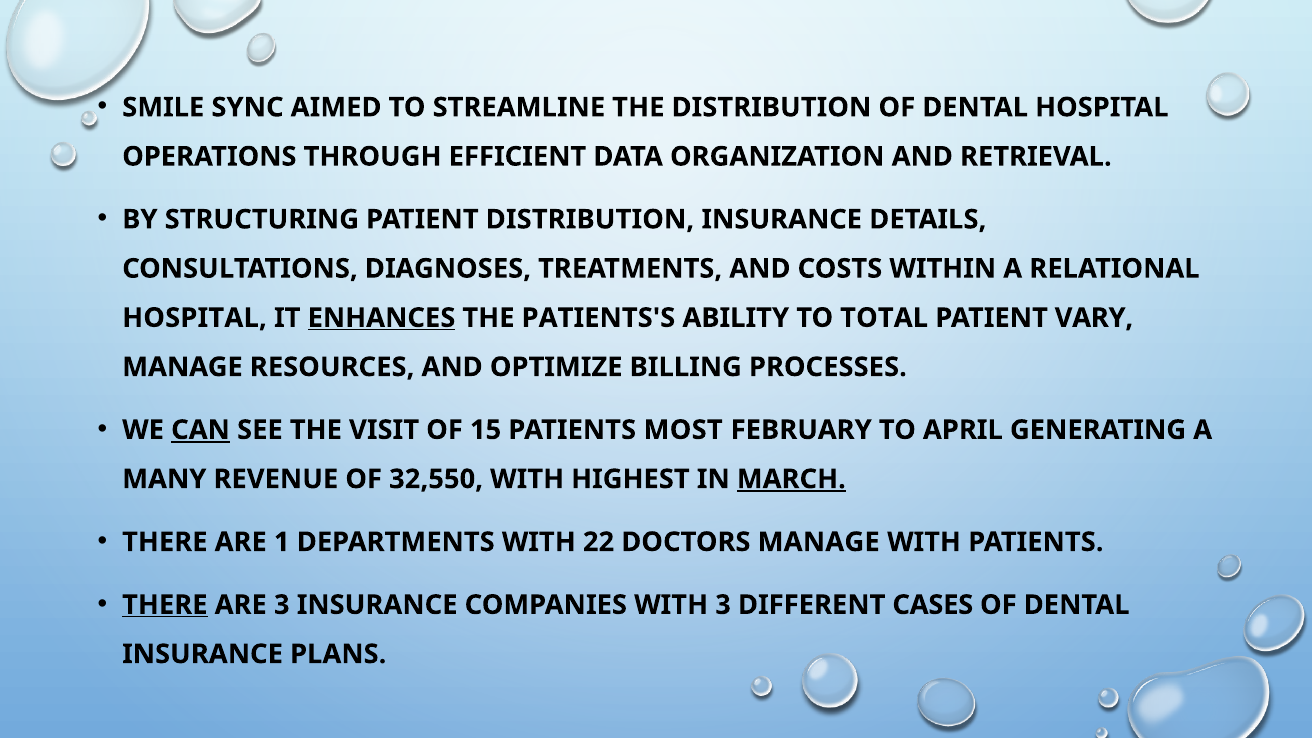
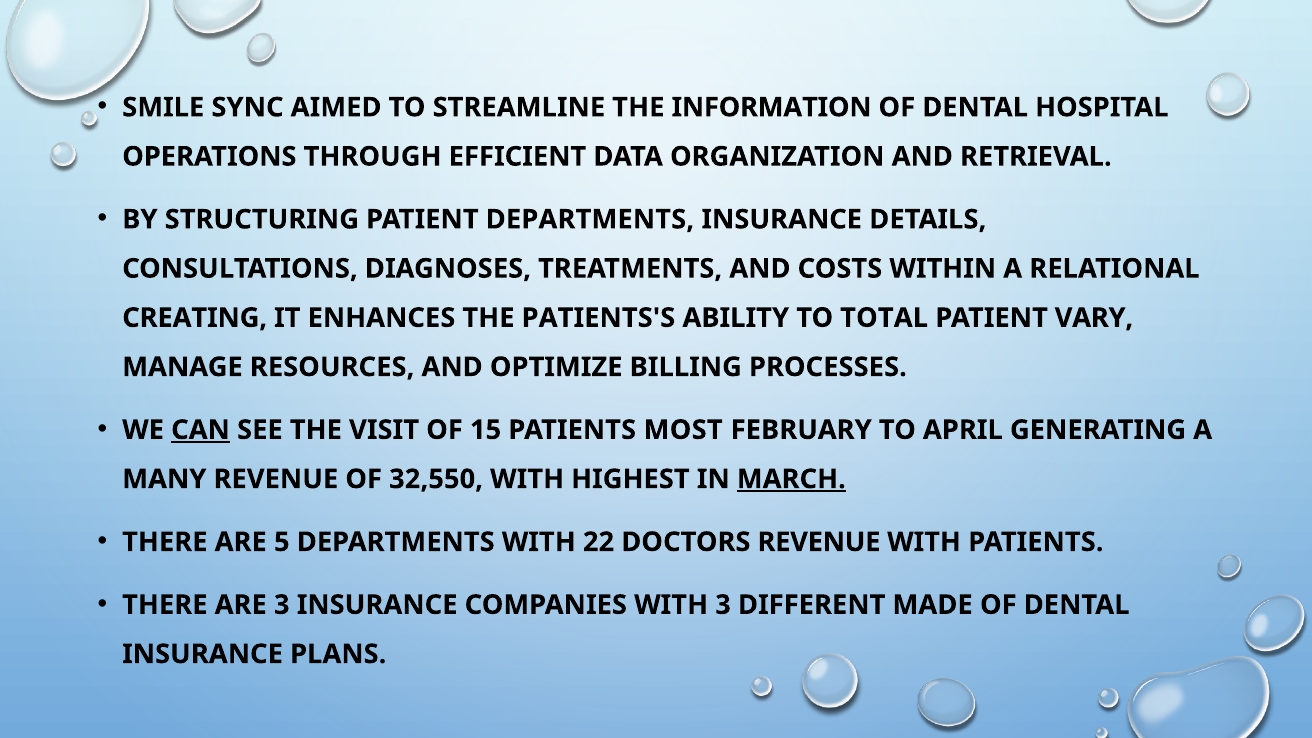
THE DISTRIBUTION: DISTRIBUTION -> INFORMATION (772, 107)
PATIENT DISTRIBUTION: DISTRIBUTION -> DEPARTMENTS (590, 219)
HOSPITAL: HOSPITAL -> CREATING (195, 318)
ENHANCES underline: present -> none (381, 318)
1: 1 -> 5 (282, 542)
DOCTORS MANAGE: MANAGE -> REVENUE (819, 542)
THERE underline: present -> none (165, 605)
CASES: CASES -> MADE (933, 605)
